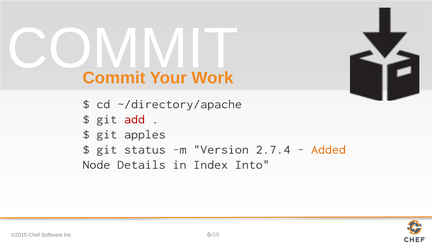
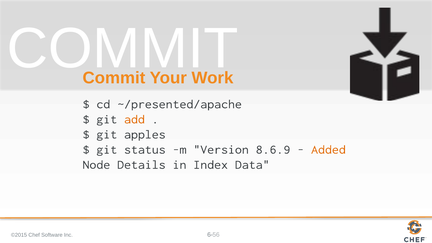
~/directory/apache: ~/directory/apache -> ~/presented/apache (180, 104)
add colour: red -> orange (134, 119)
2.7.4: 2.7.4 -> 8.6.9 (273, 149)
Into: Into -> Data (252, 165)
